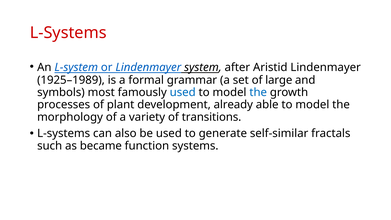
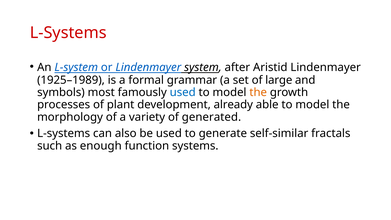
the colour: blue -> orange (258, 92)
transitions: transitions -> generated (211, 117)
became: became -> enough (101, 146)
